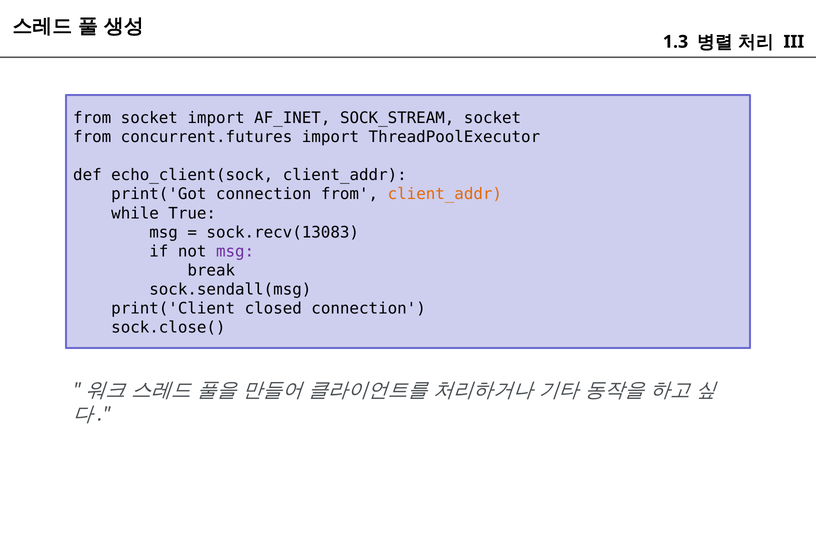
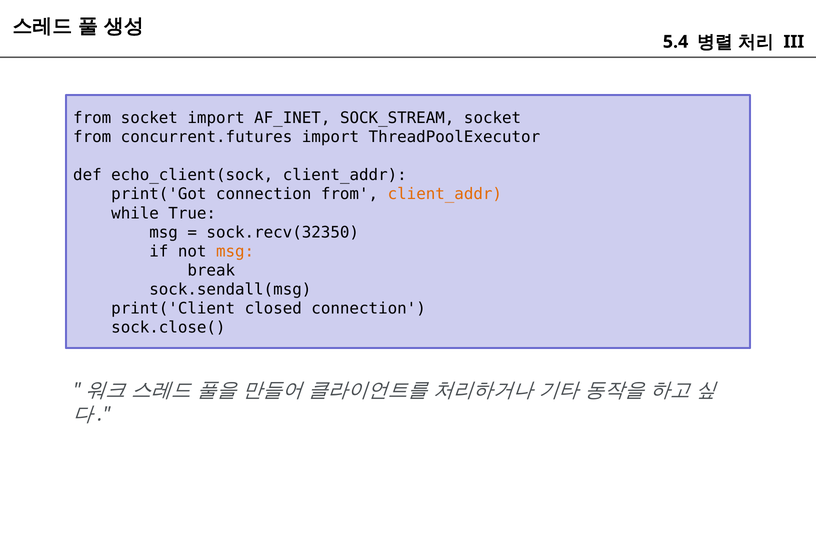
1.3: 1.3 -> 5.4 (676, 42)
sock.recv(13083: sock.recv(13083 -> sock.recv(32350 (283, 232)
msg colour: purple -> orange (235, 251)
